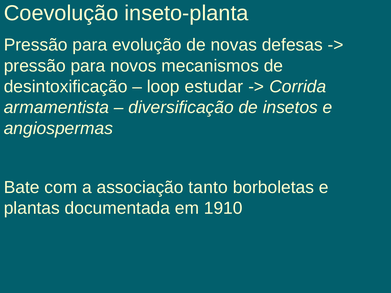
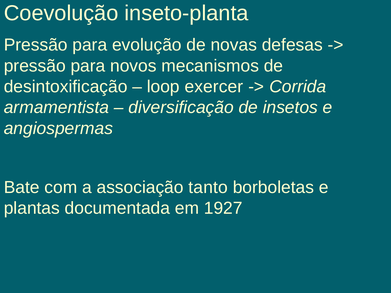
estudar: estudar -> exercer (214, 87)
1910: 1910 -> 1927 (223, 208)
